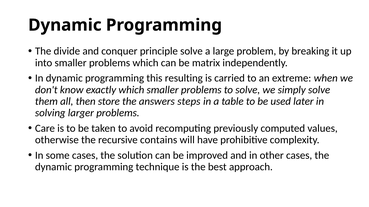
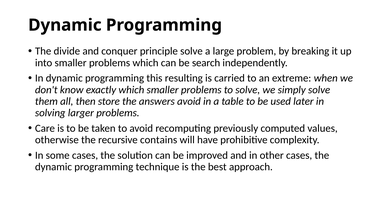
matrix: matrix -> search (206, 63)
answers steps: steps -> avoid (189, 102)
